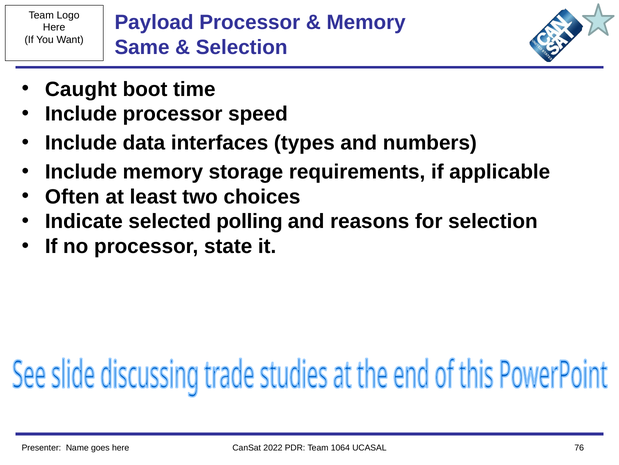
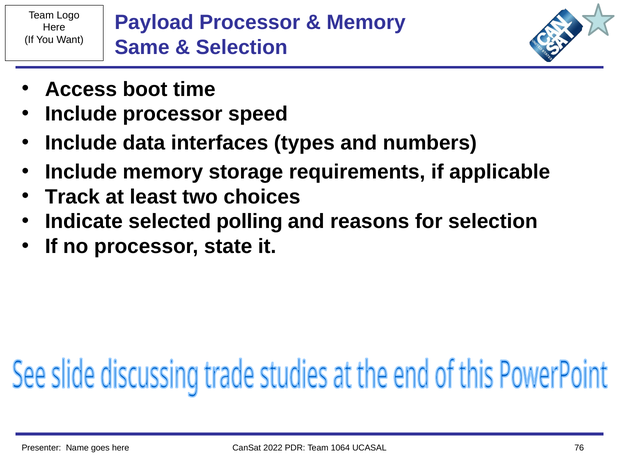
Caught: Caught -> Access (81, 89)
Often: Often -> Track (72, 196)
